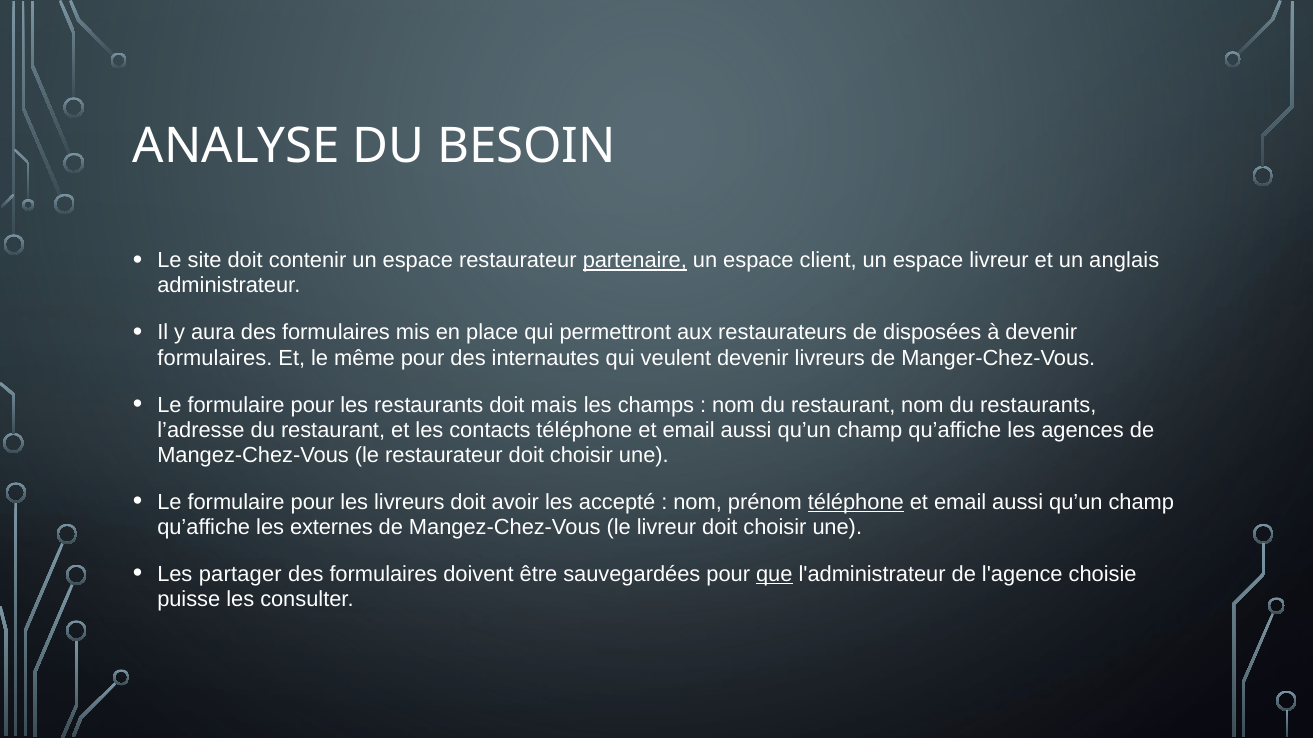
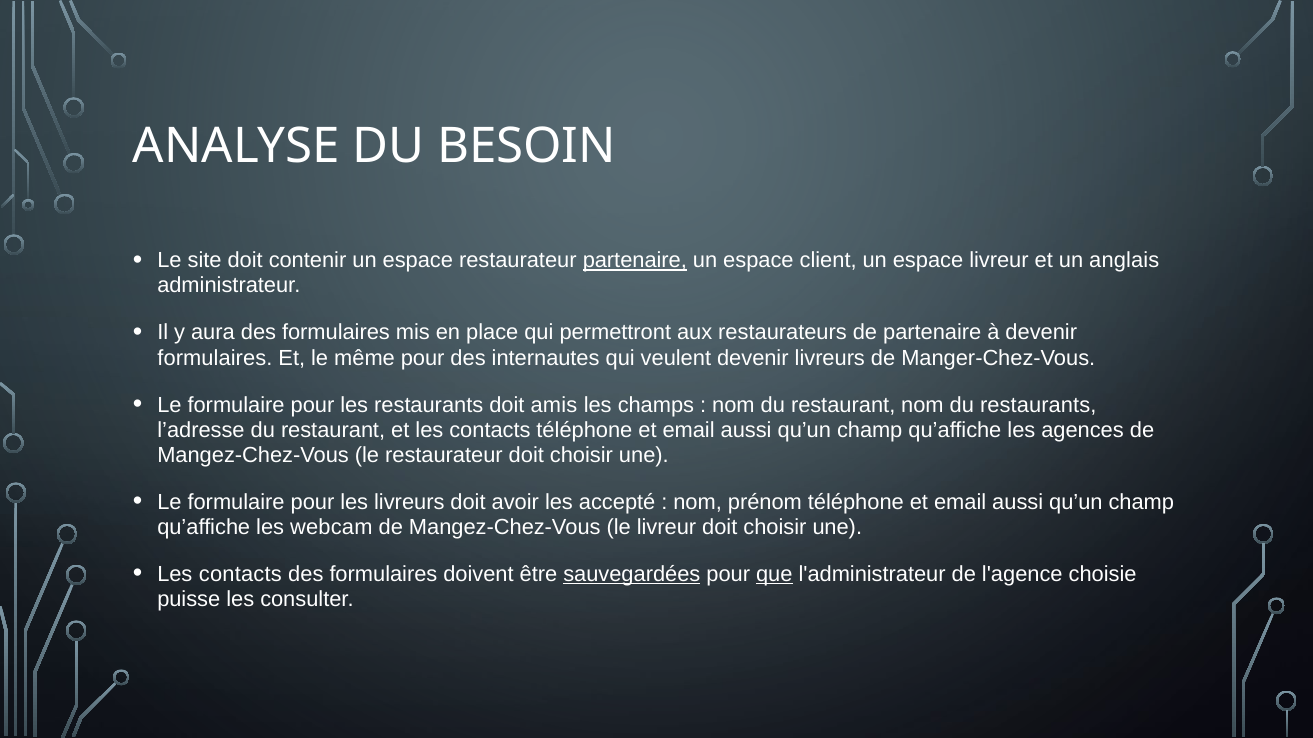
de disposées: disposées -> partenaire (932, 333)
mais: mais -> amis (554, 405)
téléphone underline: present -> none (856, 502)
externes: externes -> webcam (331, 528)
partager: partager -> contacts (240, 575)
sauvegardées underline: none -> present (632, 575)
